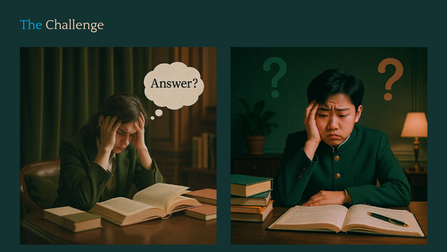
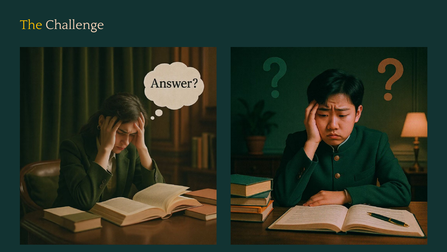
The colour: light blue -> yellow (31, 25)
